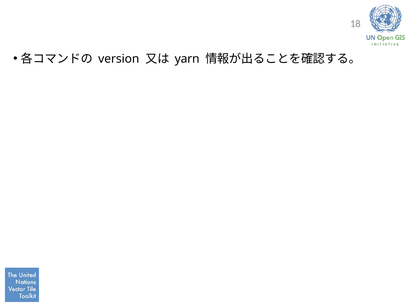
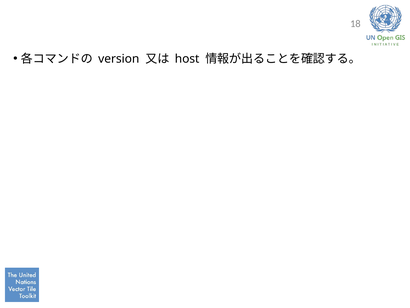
yarn: yarn -> host (187, 59)
